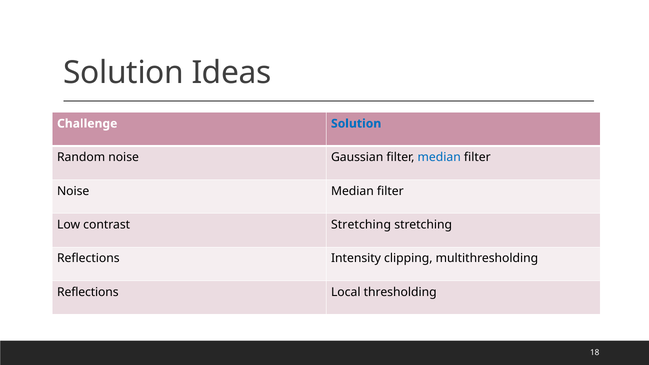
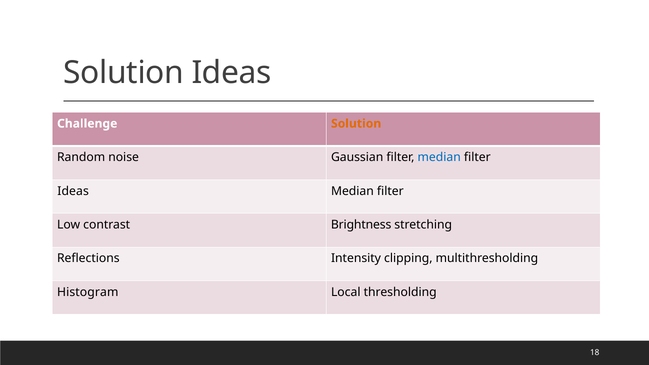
Solution colour: blue -> orange (356, 124)
Noise: Noise -> Ideas (73, 191)
contrast Stretching: Stretching -> Brightness (361, 225)
Reflections: Reflections -> Histogram (88, 292)
